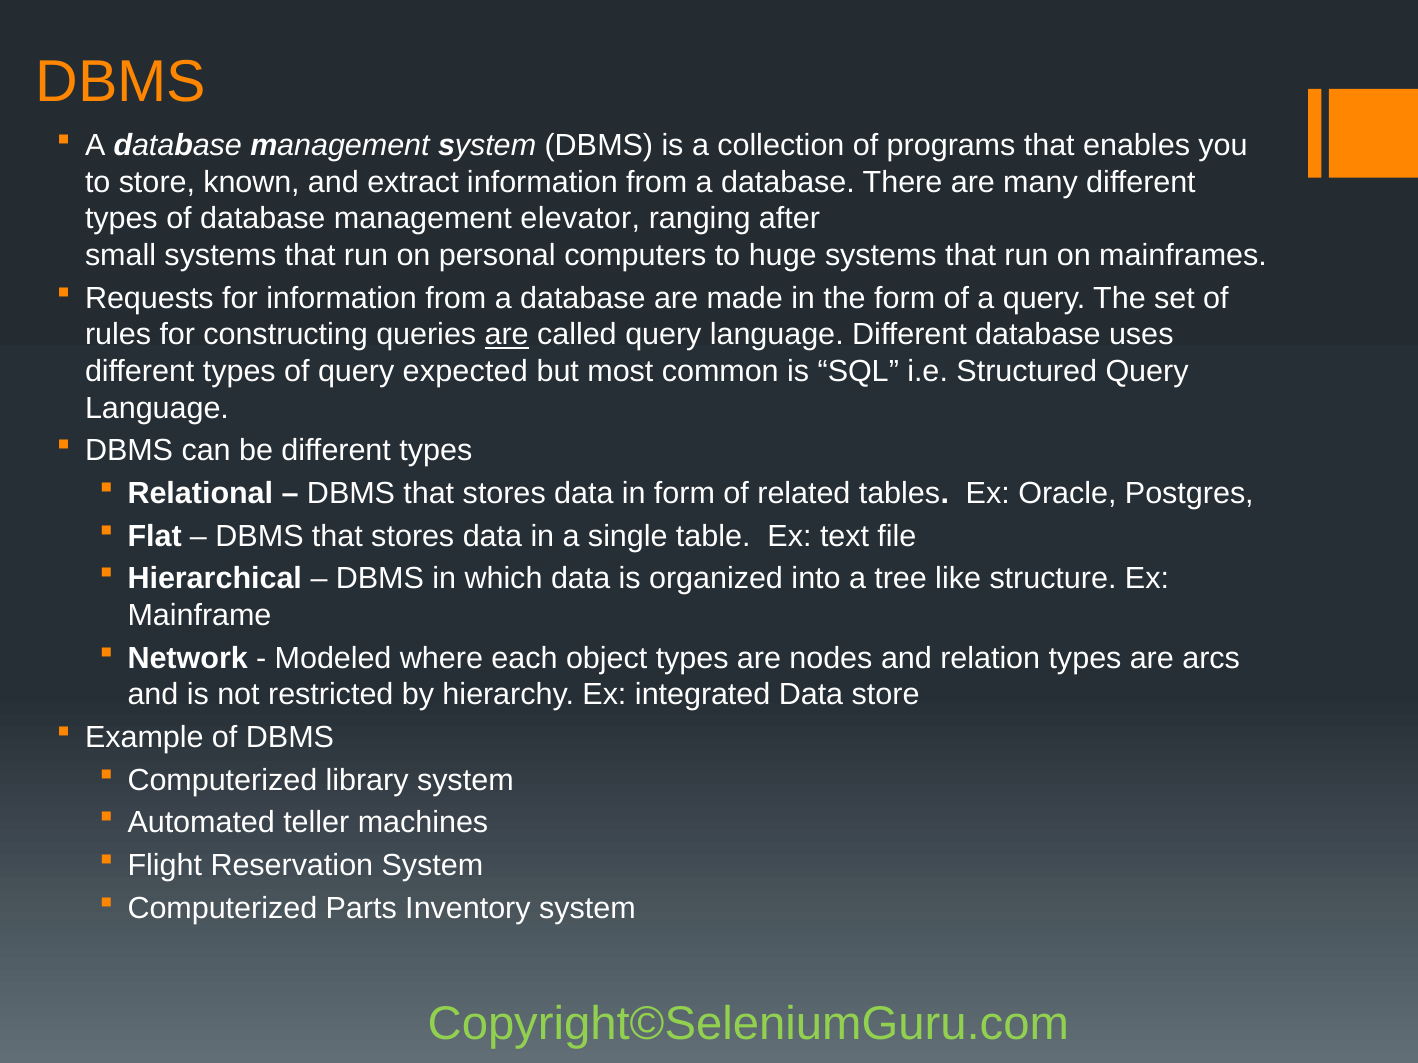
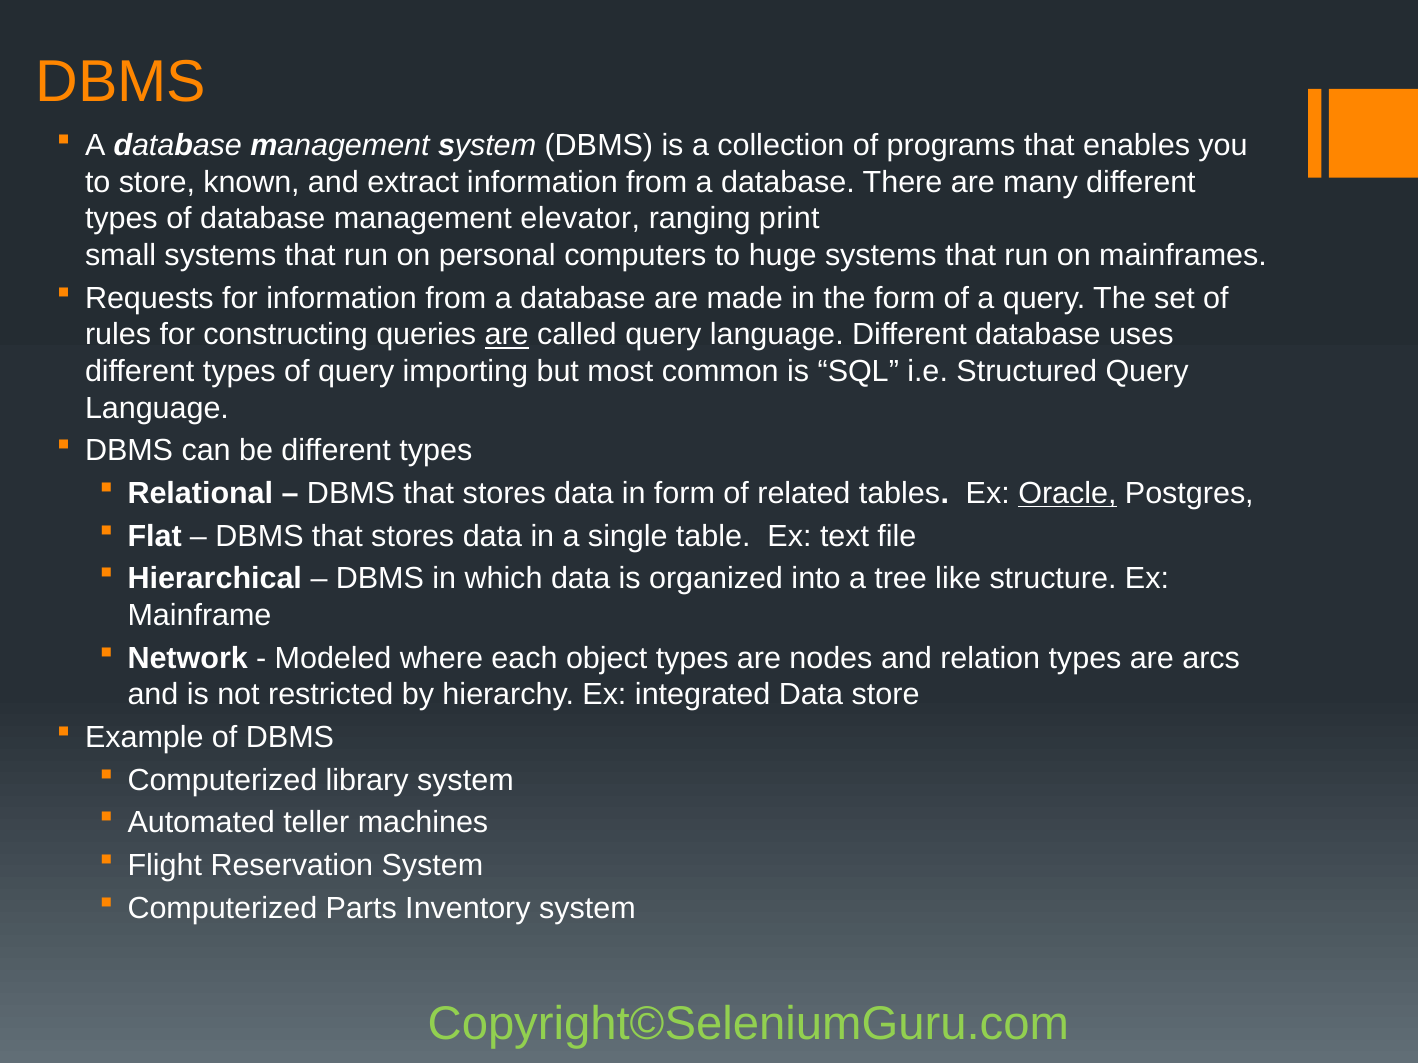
after: after -> print (789, 219)
expected: expected -> importing (465, 372)
Oracle underline: none -> present (1067, 494)
